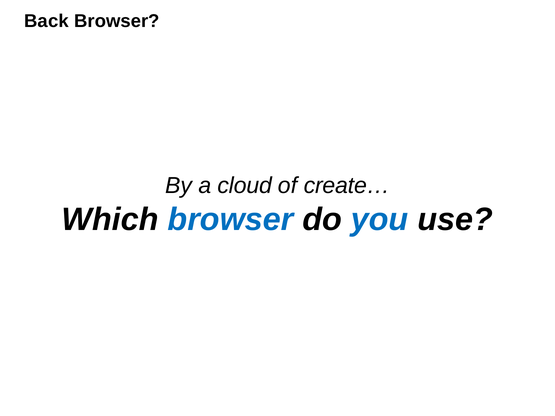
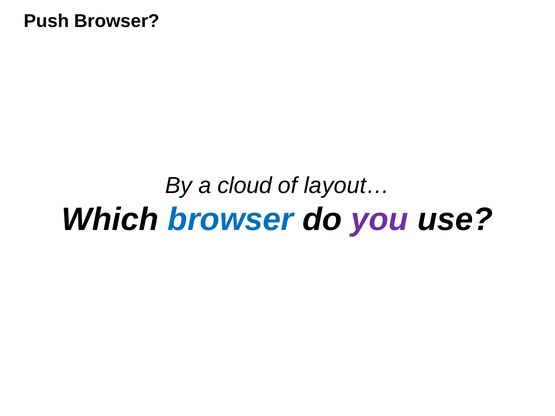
Back: Back -> Push (47, 21)
create…: create… -> layout… (347, 186)
you colour: blue -> purple (380, 220)
